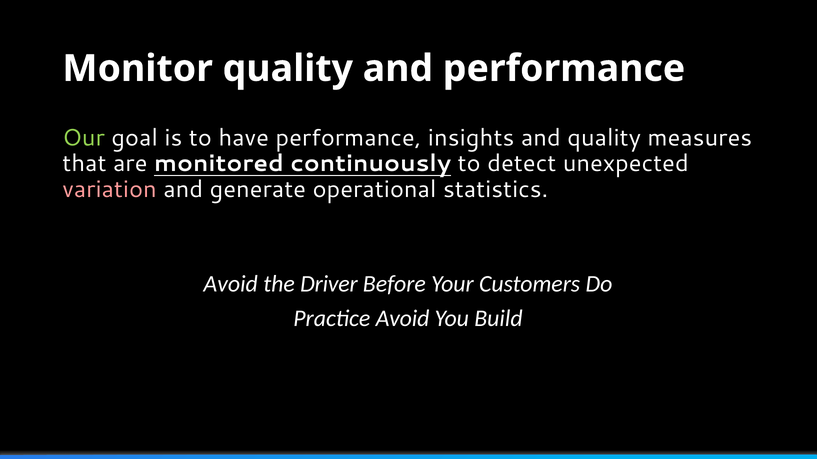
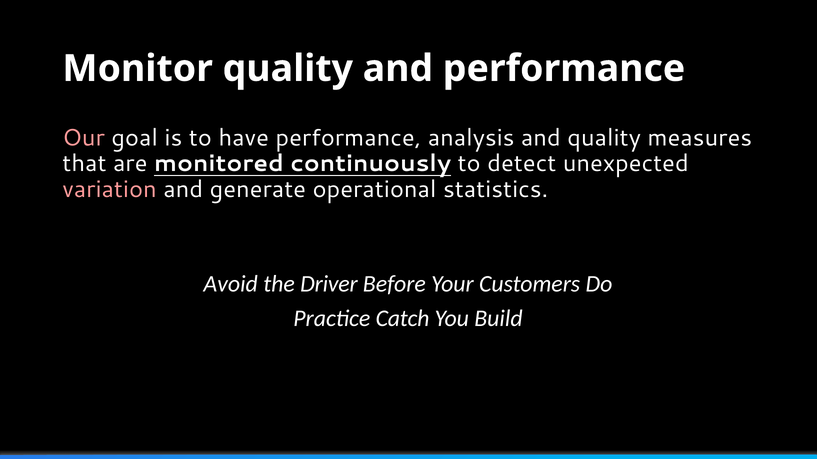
Our colour: light green -> pink (84, 138)
insights: insights -> analysis (471, 138)
Practice Avoid: Avoid -> Catch (403, 319)
